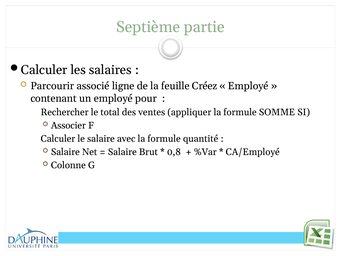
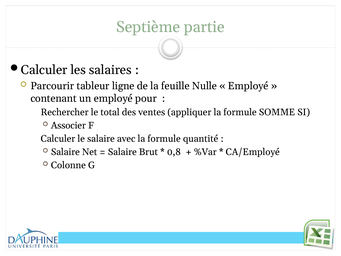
associé: associé -> tableur (93, 86)
Créez: Créez -> Nulle (205, 86)
